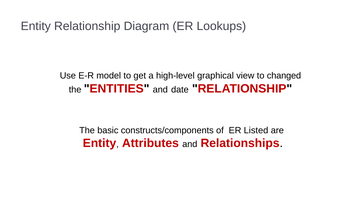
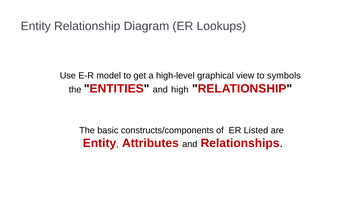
changed: changed -> symbols (284, 76)
date: date -> high (180, 90)
